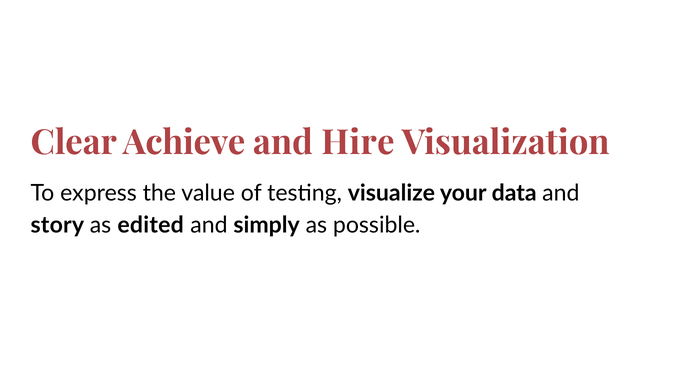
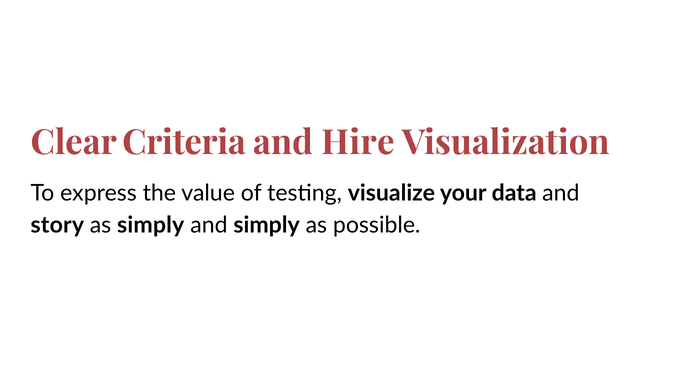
Achieve: Achieve -> Criteria (184, 143)
as edited: edited -> simply (151, 225)
